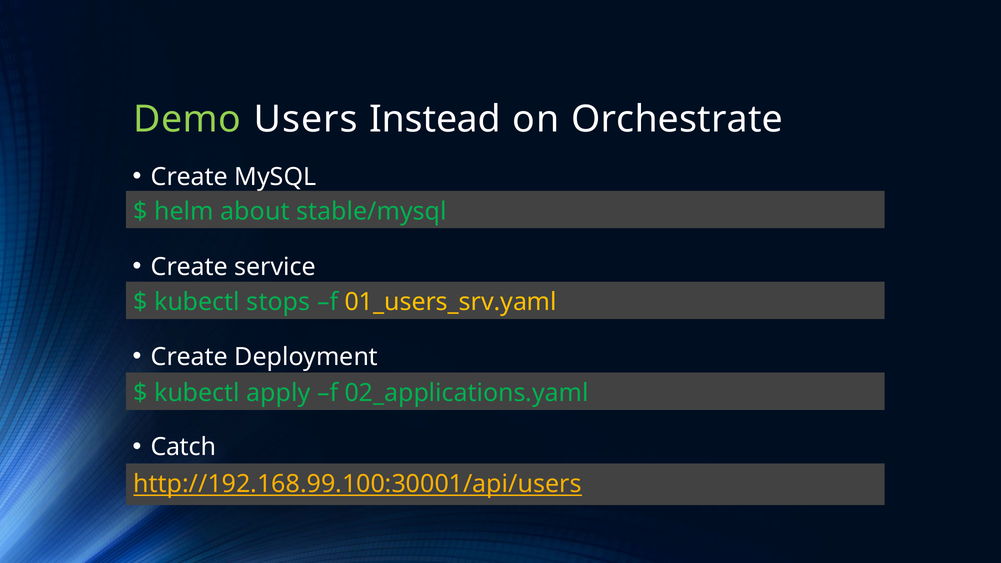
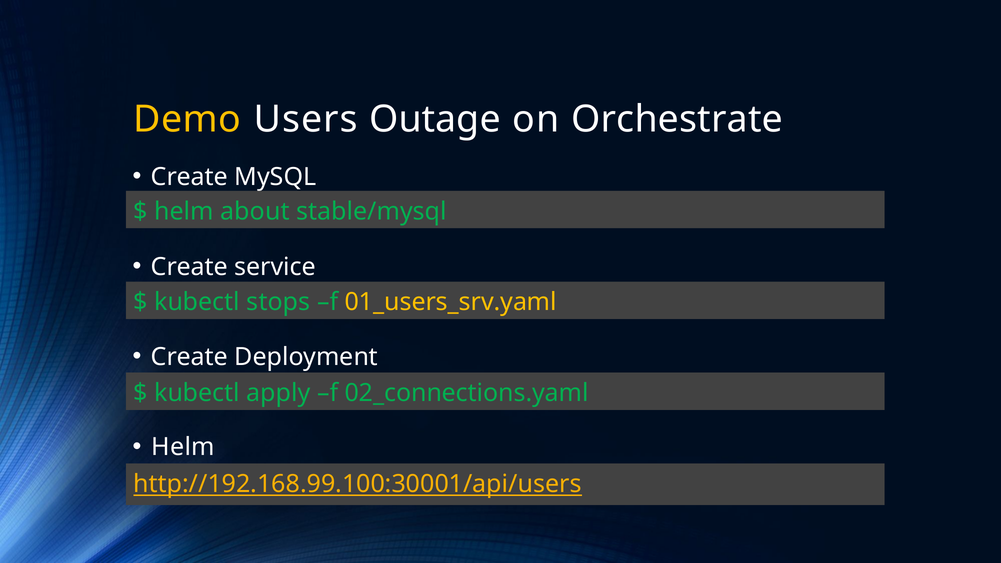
Demo colour: light green -> yellow (187, 120)
Instead: Instead -> Outage (435, 120)
02_applications.yaml: 02_applications.yaml -> 02_connections.yaml (467, 393)
Catch: Catch -> Helm (183, 447)
